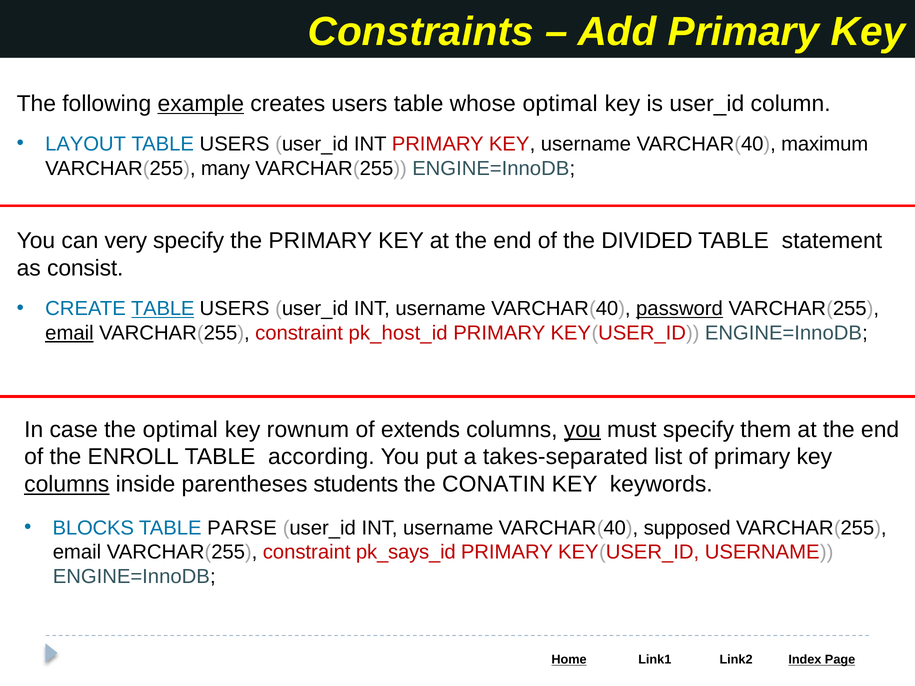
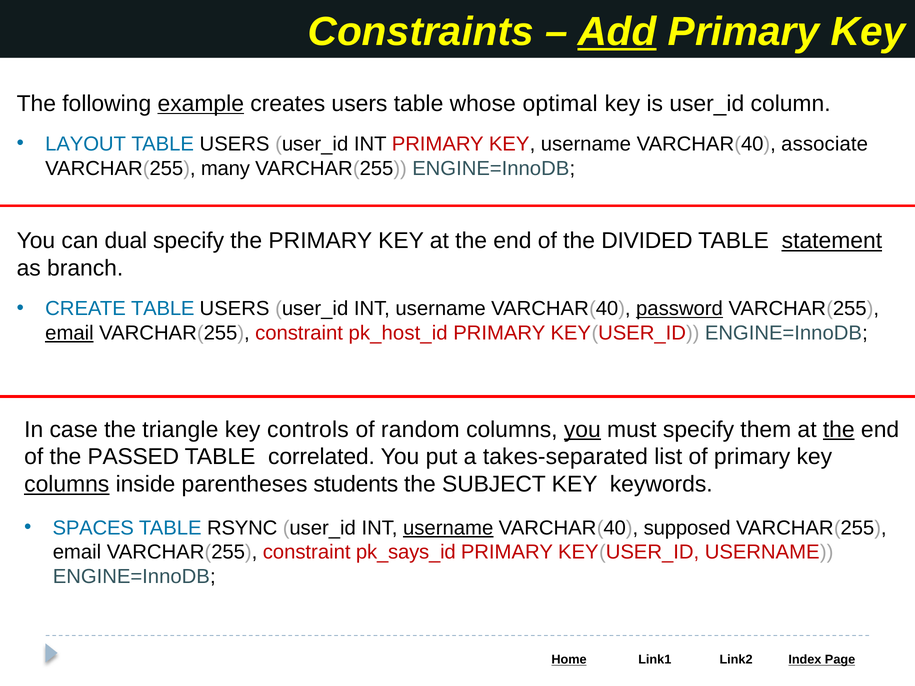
Add underline: none -> present (617, 32)
maximum: maximum -> associate (825, 144)
very: very -> dual (126, 241)
statement underline: none -> present (832, 241)
consist: consist -> branch (85, 268)
TABLE underline: present -> none (163, 309)
the optimal: optimal -> triangle (180, 430)
rownum: rownum -> controls (308, 430)
extends: extends -> random (420, 430)
the underline: none -> present (839, 430)
ENROLL: ENROLL -> PASSED (133, 457)
according: according -> correlated (321, 457)
CONATIN: CONATIN -> SUBJECT (494, 485)
BLOCKS: BLOCKS -> SPACES (93, 528)
PARSE: PARSE -> RSYNC (242, 528)
username underline: none -> present (448, 528)
